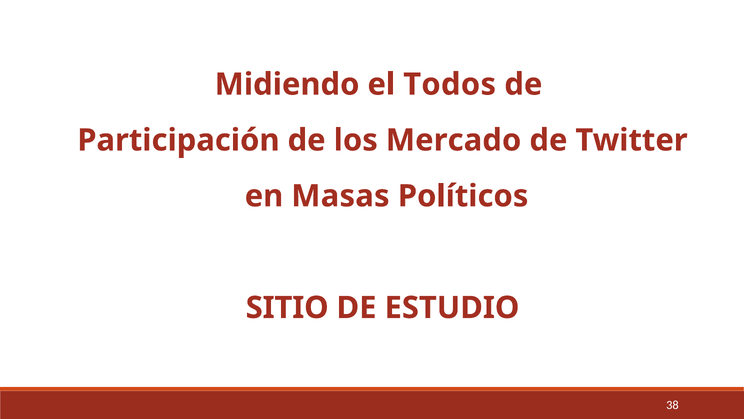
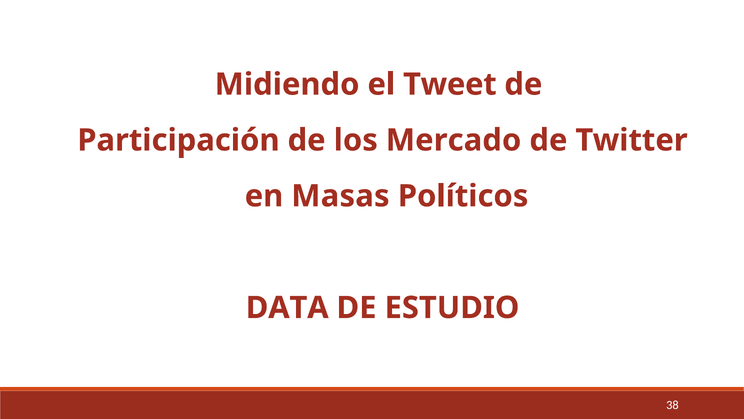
Todos: Todos -> Tweet (450, 84)
SITIO: SITIO -> DATA (287, 307)
